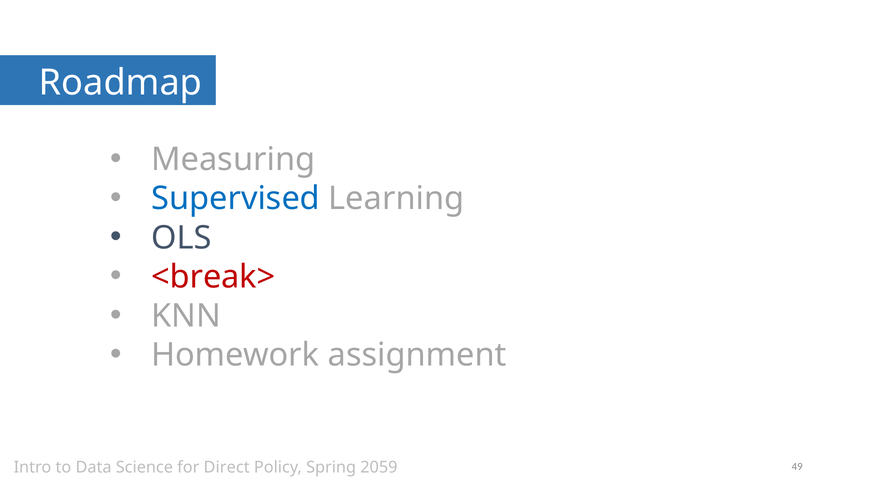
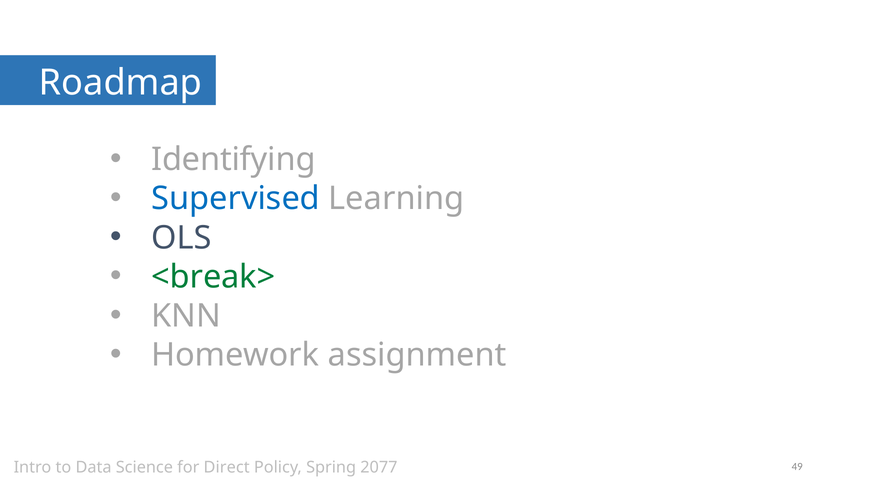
Measuring: Measuring -> Identifying (233, 159)
<break> colour: red -> green (213, 277)
2059: 2059 -> 2077 (379, 467)
